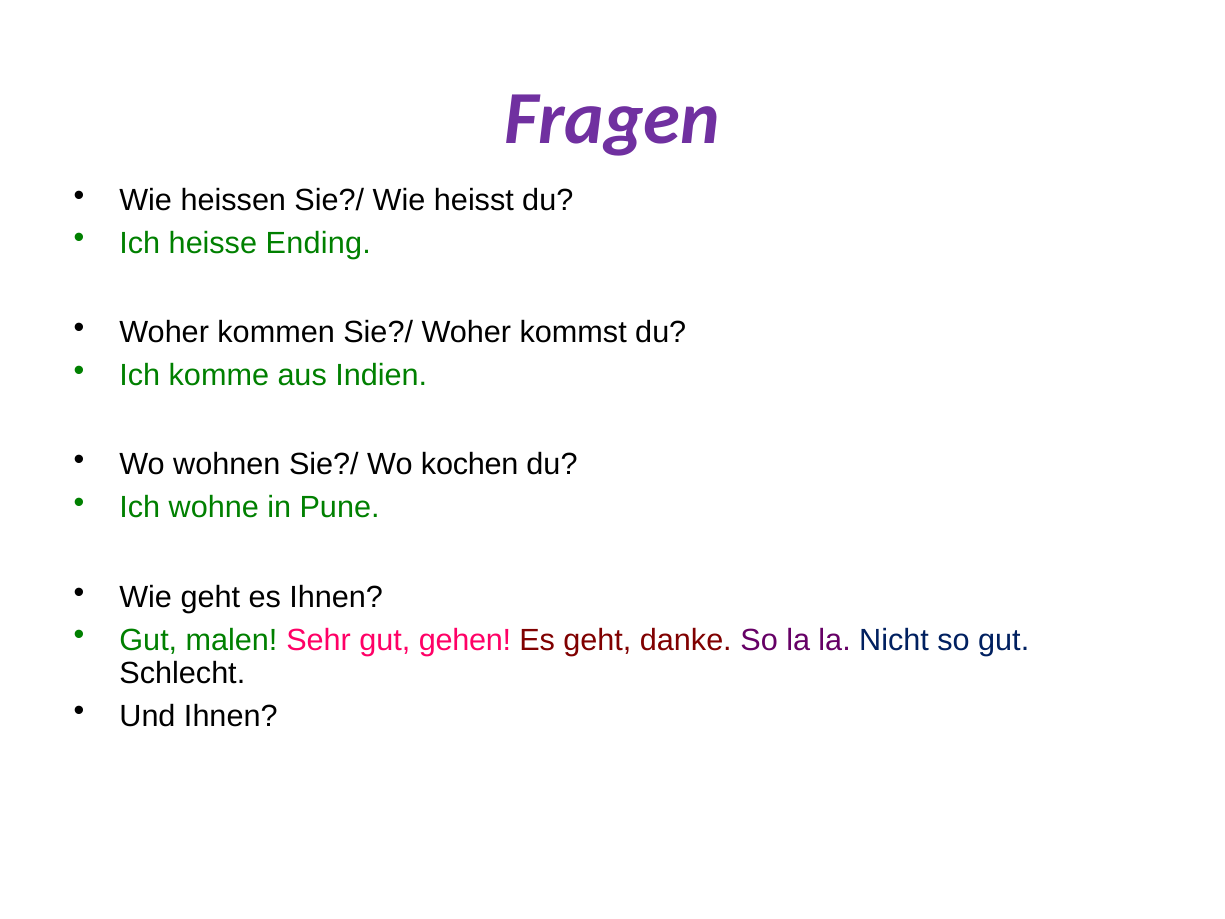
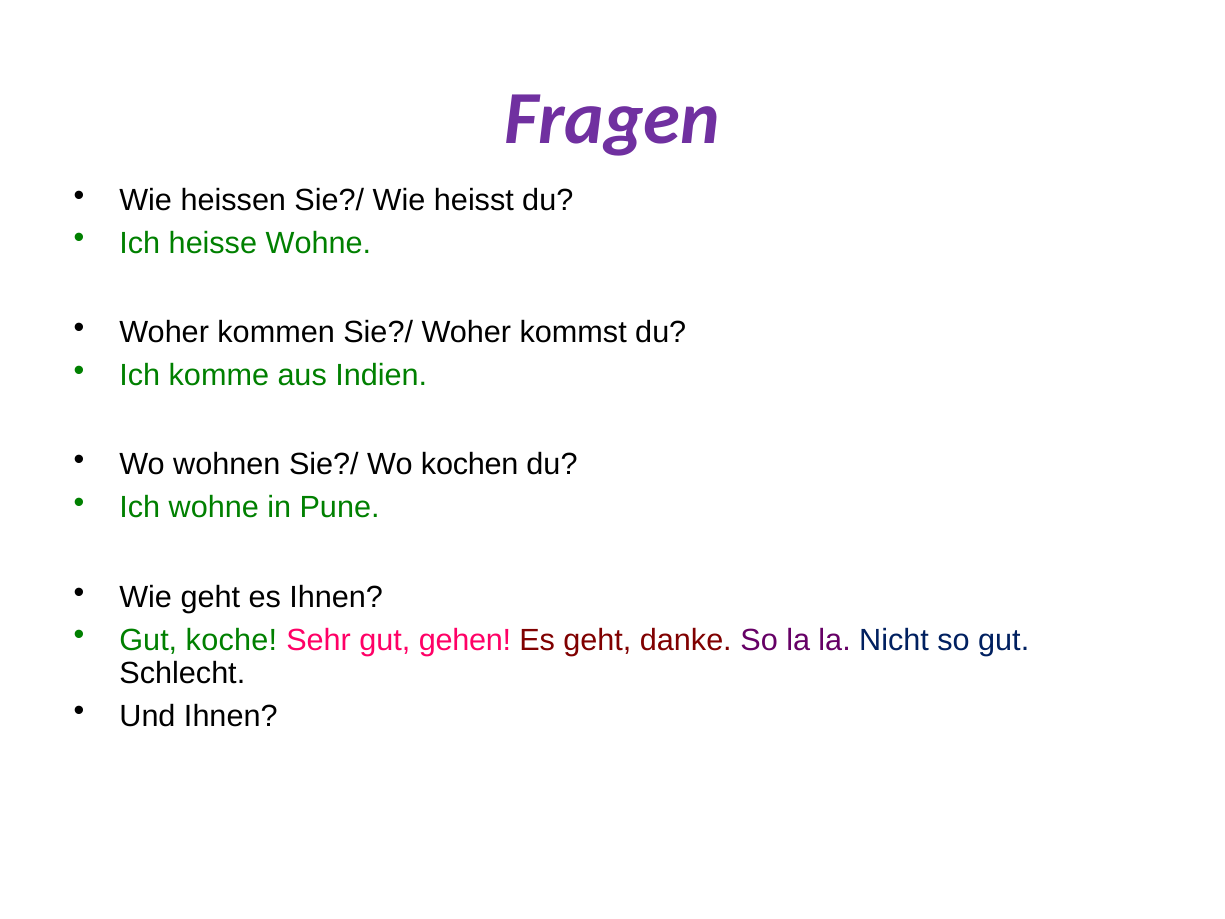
heisse Ending: Ending -> Wohne (318, 243)
malen: malen -> koche (231, 640)
